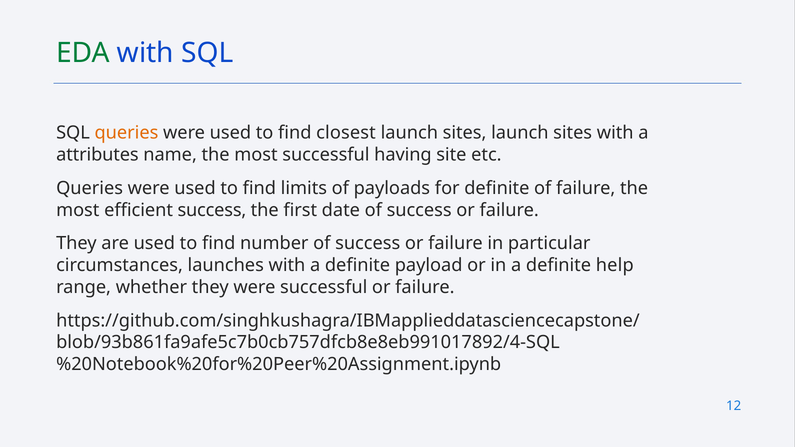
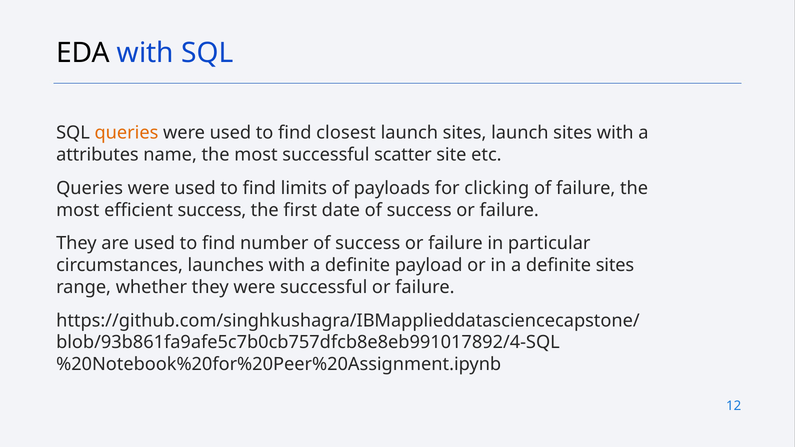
EDA colour: green -> black (83, 53)
having: having -> scatter (403, 155)
for definite: definite -> clicking (497, 188)
definite help: help -> sites (615, 265)
